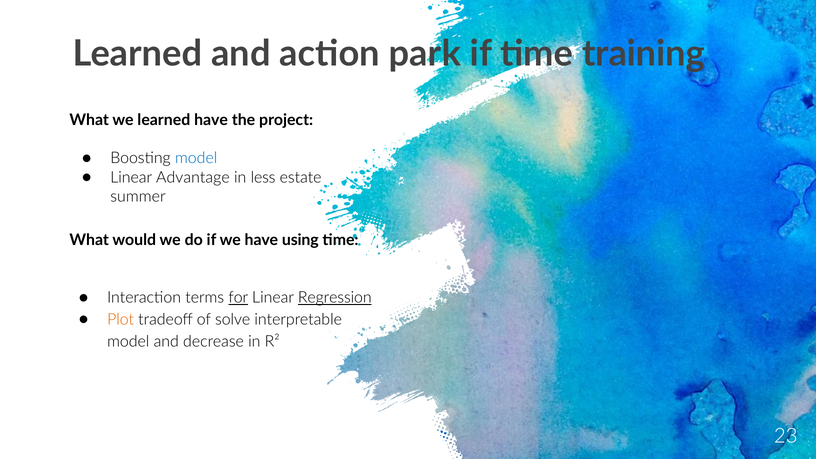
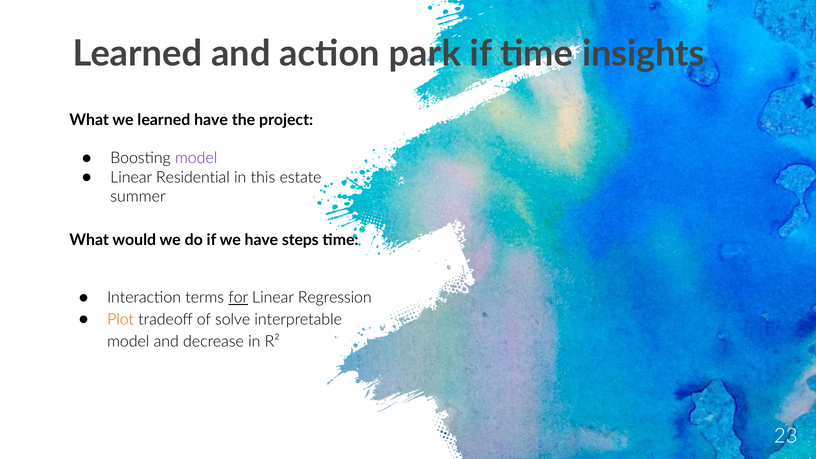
training: training -> insights (643, 54)
model colour: blue -> purple (196, 158)
Advantage: Advantage -> Residential (193, 177)
less: less -> this (263, 177)
using: using -> steps (300, 240)
Regression underline: present -> none (335, 298)
